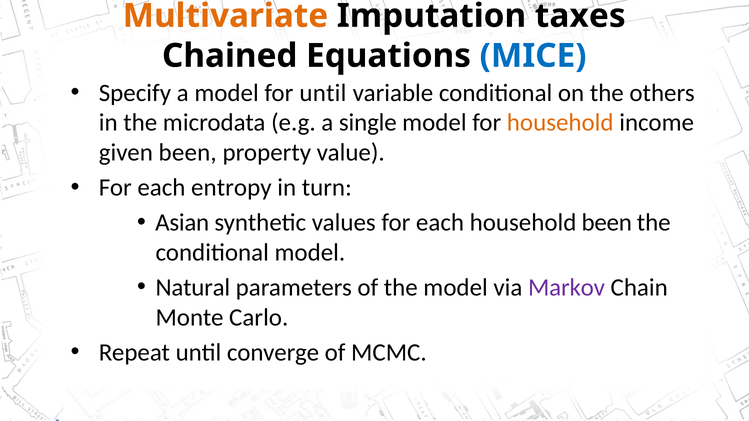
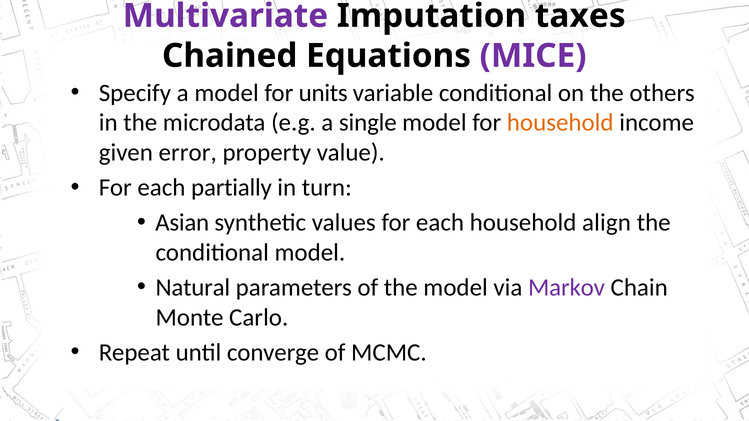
Multivariate colour: orange -> purple (225, 16)
MICE colour: blue -> purple (533, 56)
for until: until -> units (323, 93)
given been: been -> error (188, 153)
entropy: entropy -> partially (231, 188)
household been: been -> align (607, 223)
